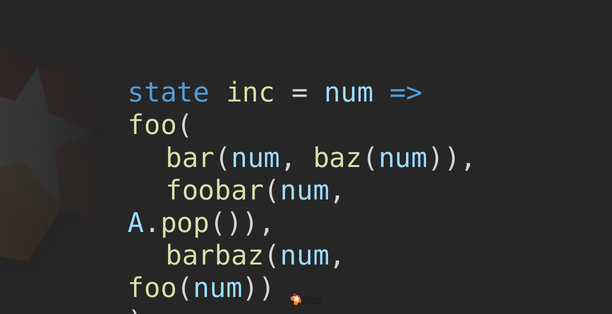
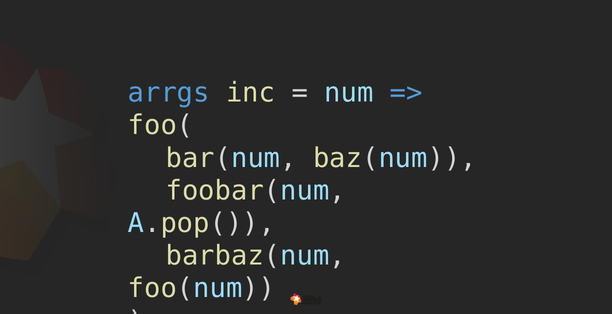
state: state -> arrgs (169, 93)
